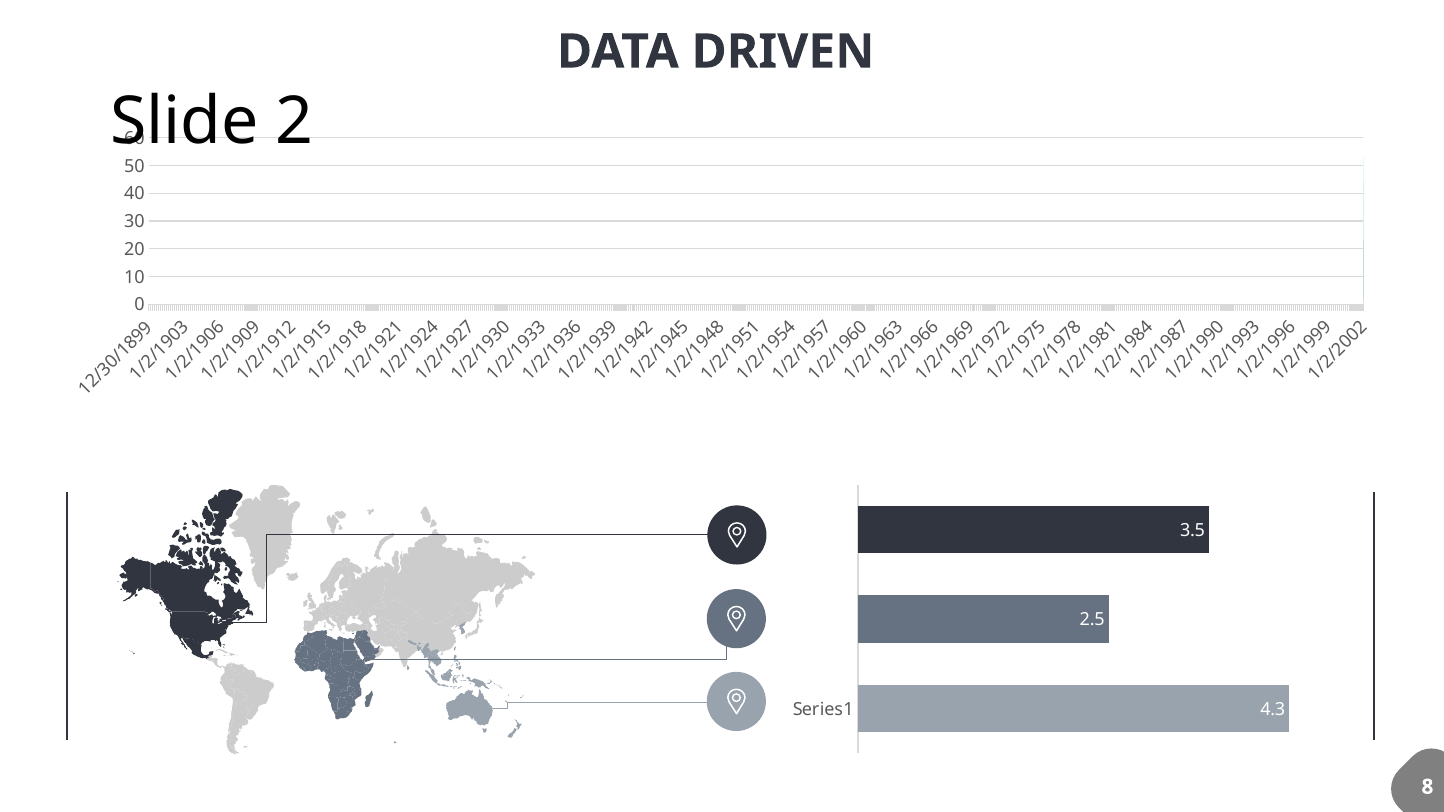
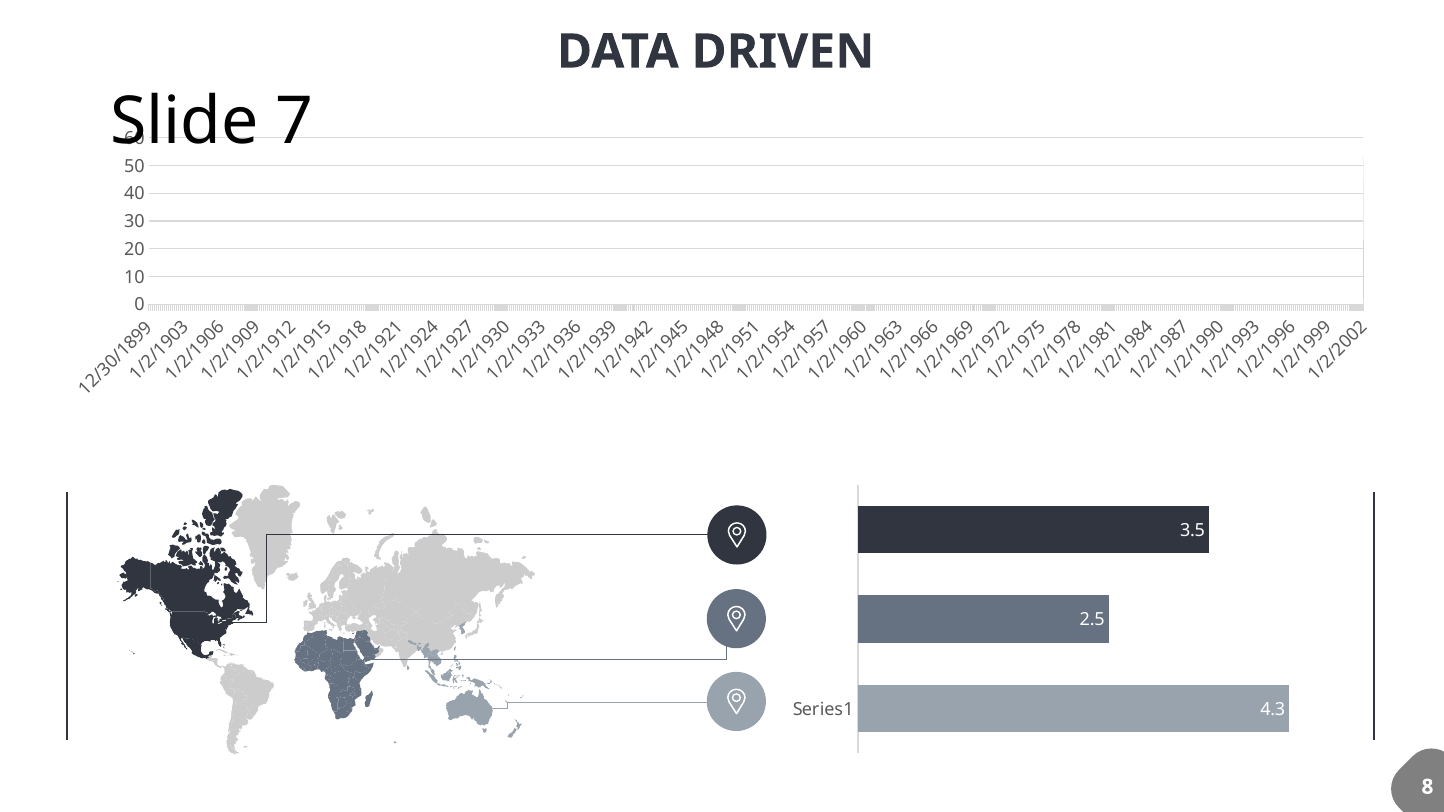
2: 2 -> 7 (295, 121)
